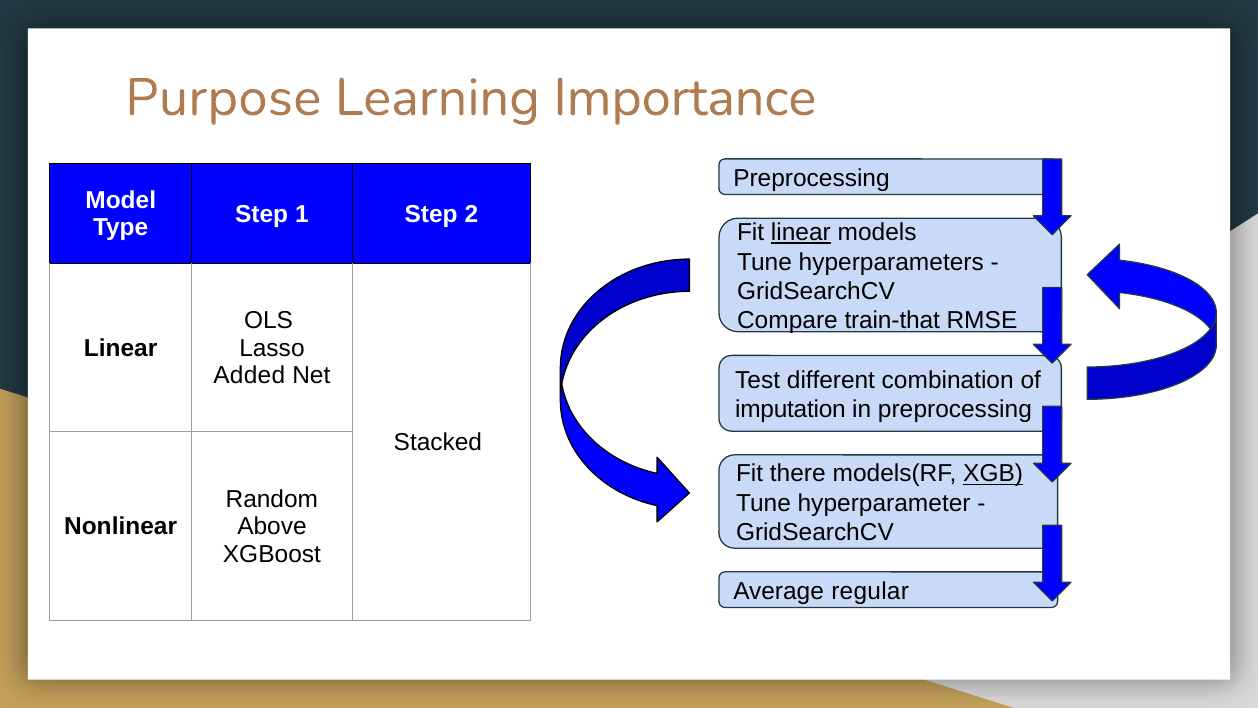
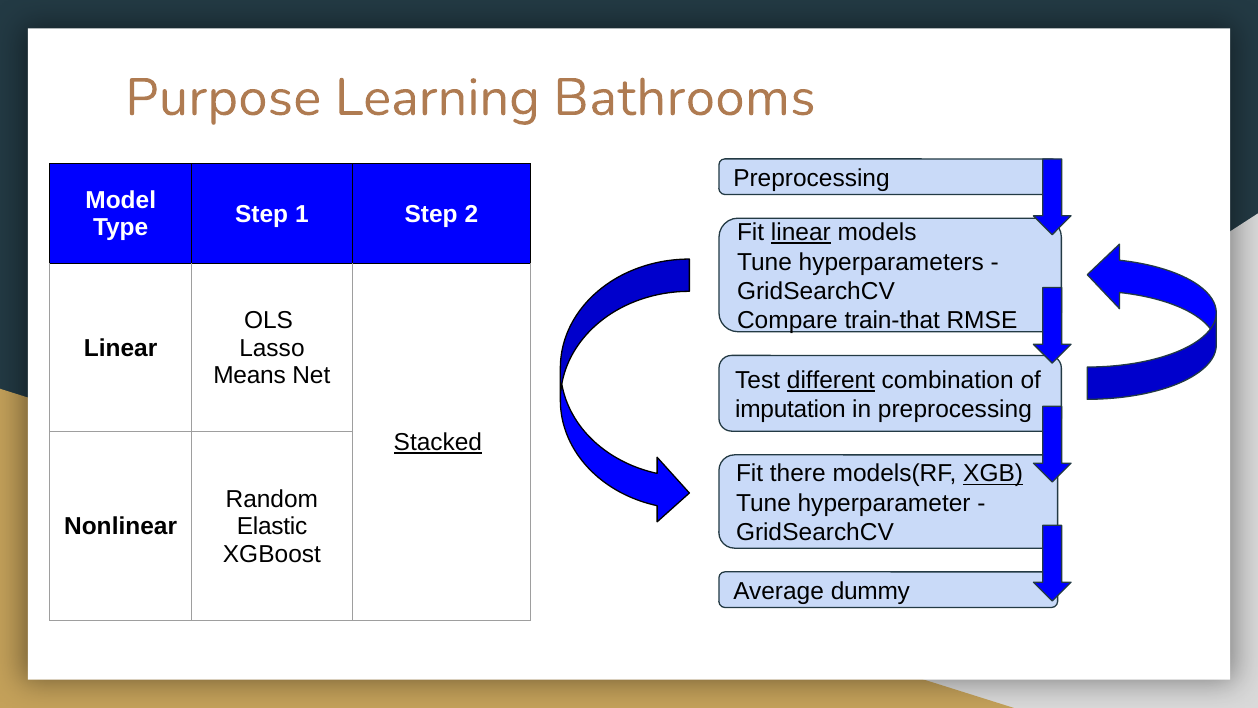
Importance: Importance -> Bathrooms (684, 98)
Added: Added -> Means (250, 375)
different underline: none -> present (831, 380)
Stacked underline: none -> present (438, 442)
Above: Above -> Elastic (272, 526)
regular: regular -> dummy (870, 591)
